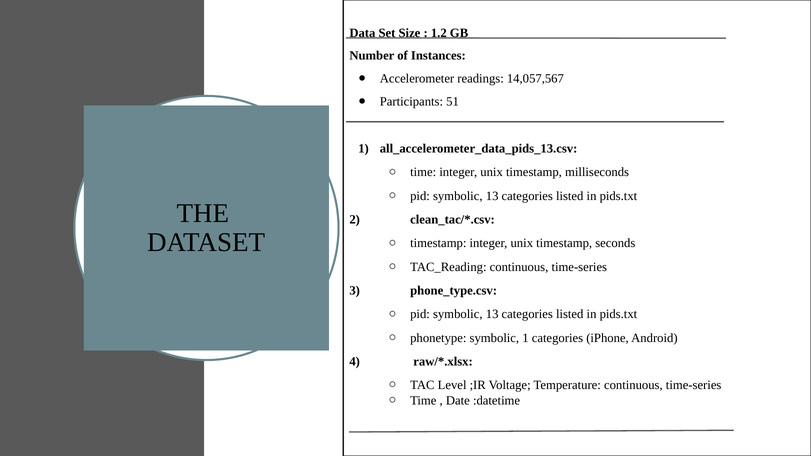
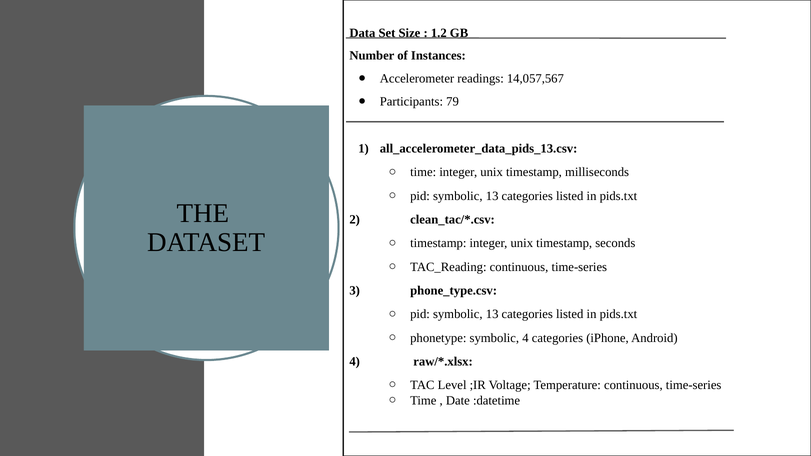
51: 51 -> 79 (453, 101)
symbolic 1: 1 -> 4 (525, 338)
